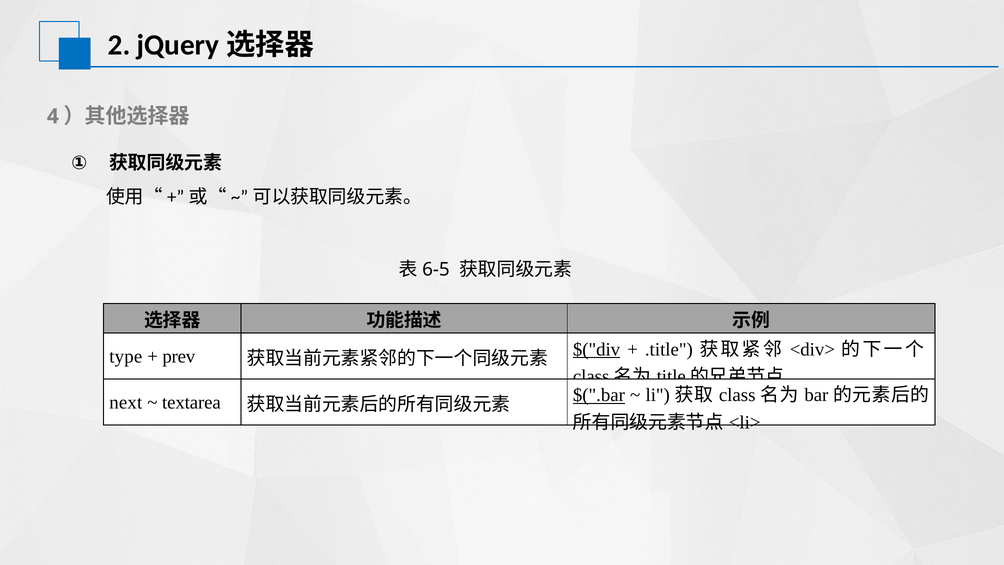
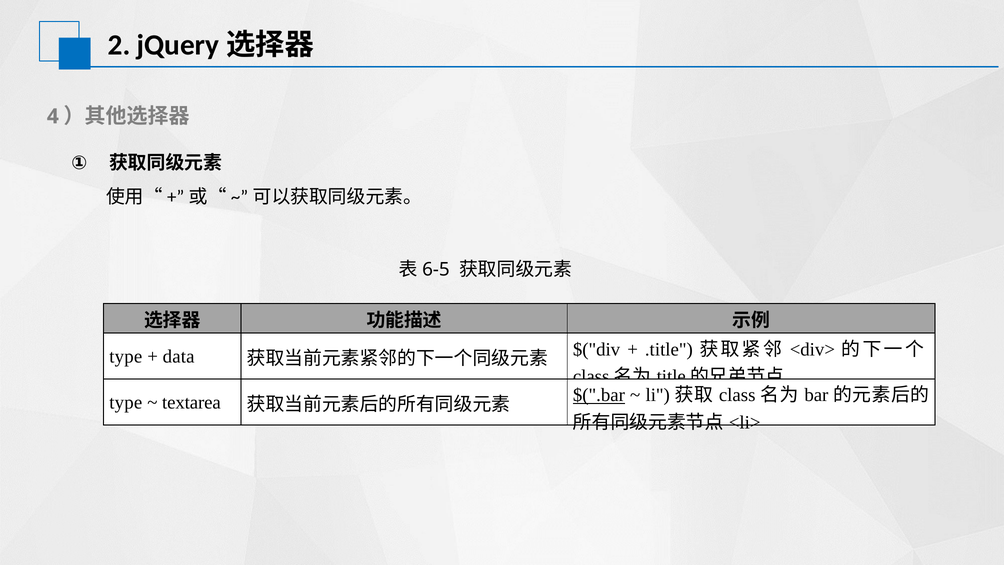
$("div underline: present -> none (597, 349)
prev: prev -> data (179, 356)
next: next -> type (126, 402)
